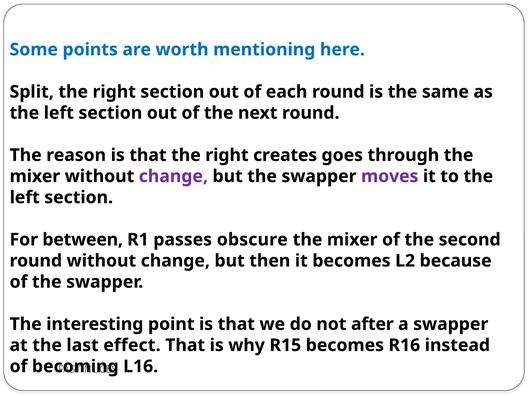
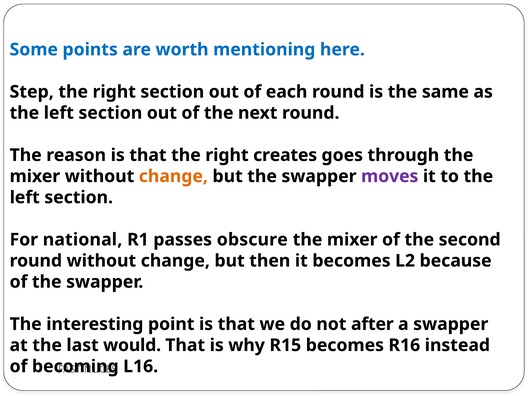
Split: Split -> Step (32, 92)
change colour: purple -> orange (173, 176)
between: between -> national (83, 240)
effect: effect -> would (132, 345)
